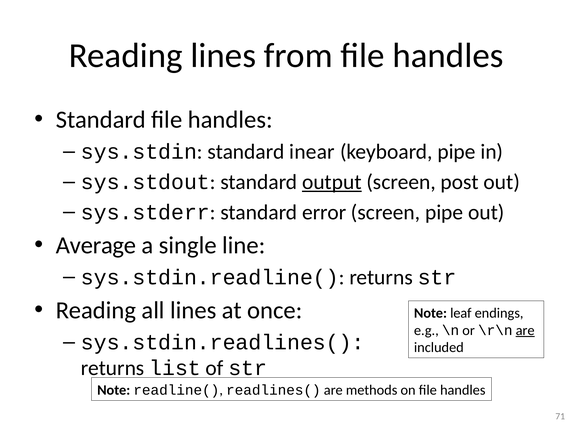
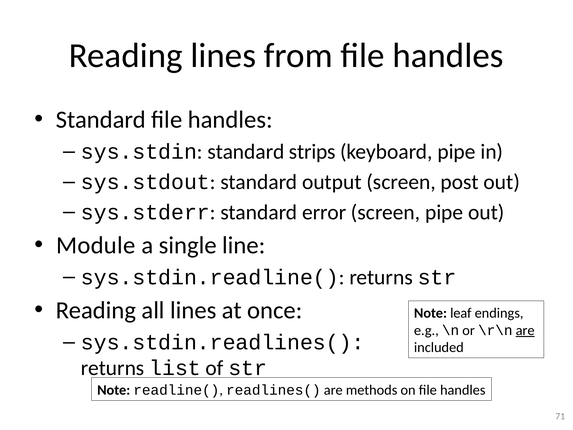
inear: inear -> strips (312, 152)
output underline: present -> none (332, 182)
Average: Average -> Module (96, 245)
